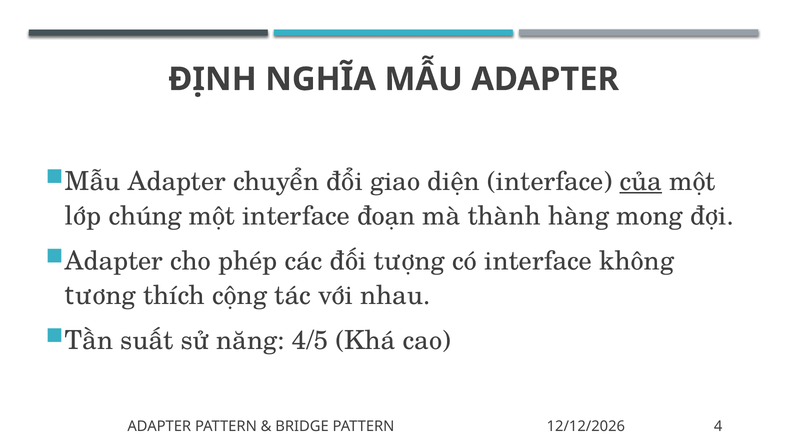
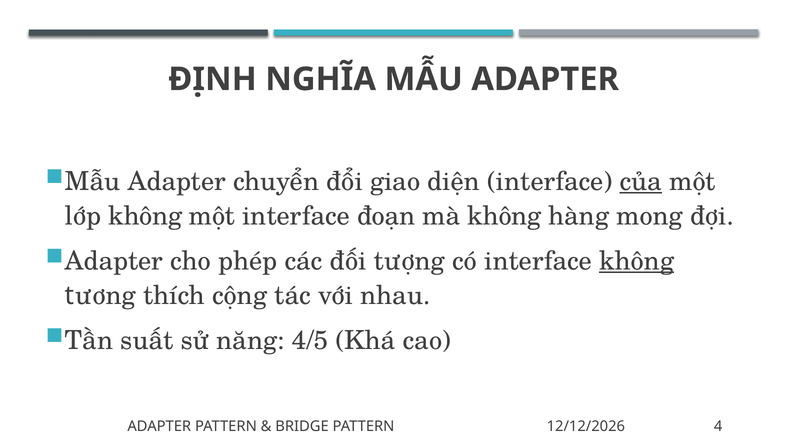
lớp chúng: chúng -> không (145, 216)
mà thành: thành -> không (504, 216)
không underline: none -> present (637, 261)
